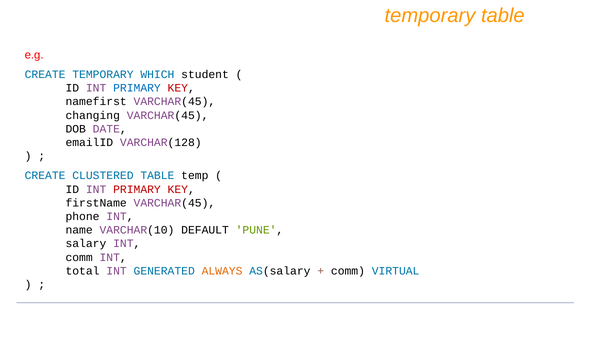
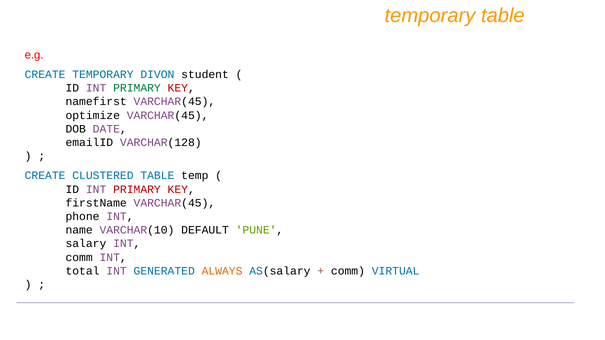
WHICH: WHICH -> DIVON (157, 75)
PRIMARY colour: blue -> green (137, 88)
changing: changing -> optimize (93, 115)
